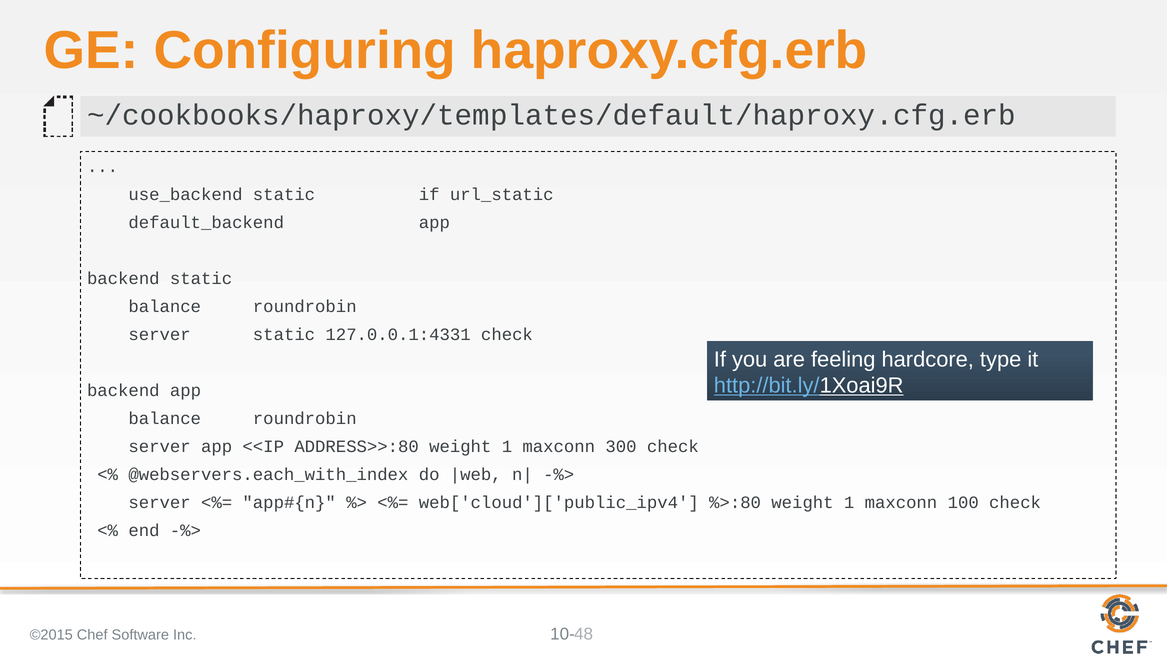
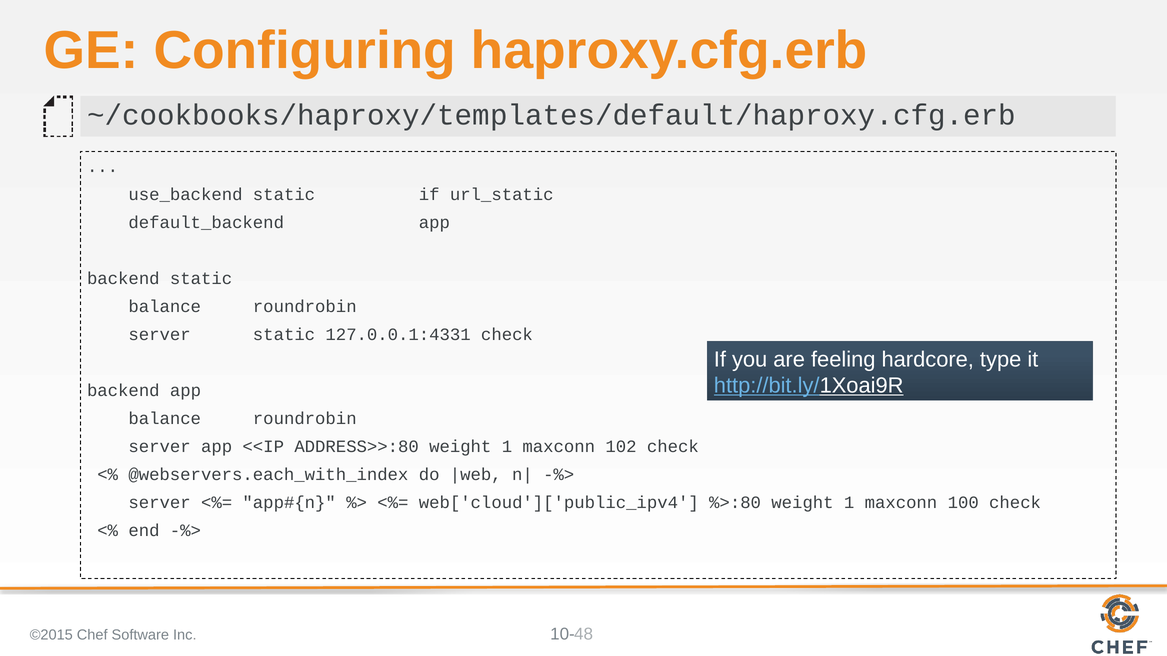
300: 300 -> 102 (621, 447)
